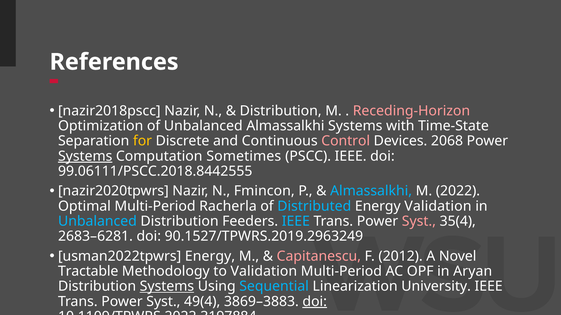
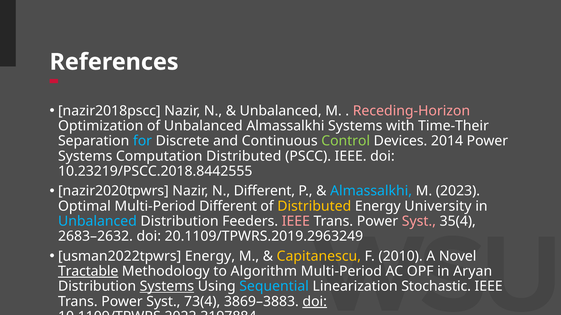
Distribution: Distribution -> Unbalanced (281, 111)
Time-State: Time-State -> Time-Their (454, 126)
for colour: yellow -> light blue (142, 141)
Control colour: pink -> light green (346, 141)
2068: 2068 -> 2014 (447, 141)
Systems underline: present -> none (85, 156)
Computation Sometimes: Sometimes -> Distributed (244, 156)
99.06111/PSCC.2018.8442555: 99.06111/PSCC.2018.8442555 -> 10.23219/PSCC.2018.8442555 (155, 172)
N Fmincon: Fmincon -> Different (264, 191)
2022: 2022 -> 2023 (458, 191)
Multi-Period Racherla: Racherla -> Different (228, 206)
Distributed colour: light blue -> yellow (314, 206)
Energy Validation: Validation -> University (438, 206)
IEEE colour: light blue -> pink (296, 222)
2683–6281: 2683–6281 -> 2683–2632 (95, 237)
90.1527/TPWRS.2019.2963249: 90.1527/TPWRS.2019.2963249 -> 20.1109/TPWRS.2019.2963249 (264, 237)
Capitanescu colour: pink -> yellow (319, 257)
2012: 2012 -> 2010 (401, 257)
Tractable underline: none -> present (88, 272)
to Validation: Validation -> Algorithm (264, 272)
University: University -> Stochastic (436, 287)
49(4: 49(4 -> 73(4 (202, 302)
